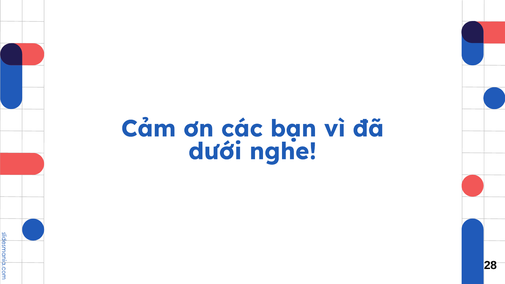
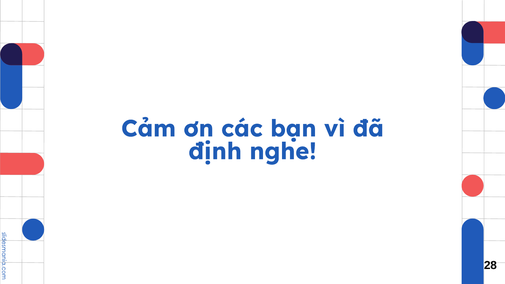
dưới: dưới -> định (215, 151)
